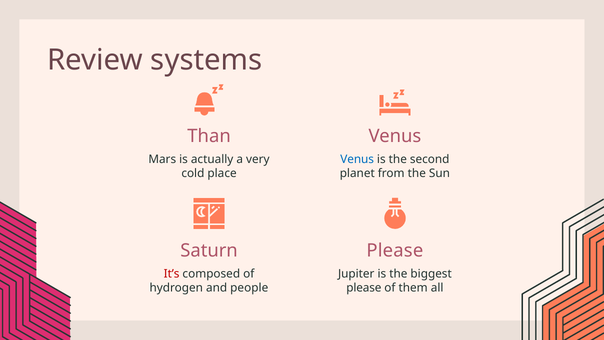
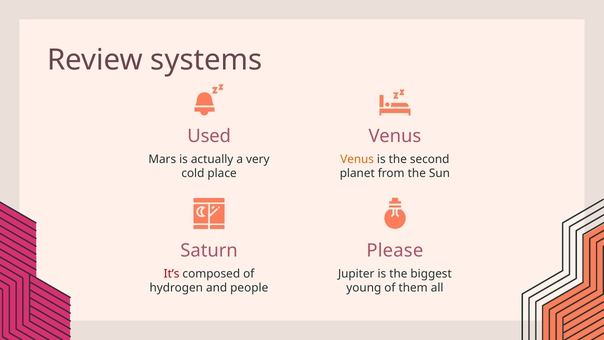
Than: Than -> Used (209, 136)
Venus colour: blue -> orange (357, 159)
please: please -> young (364, 288)
